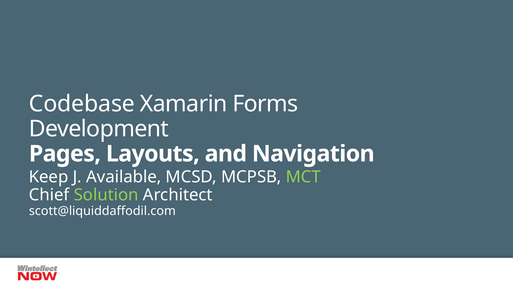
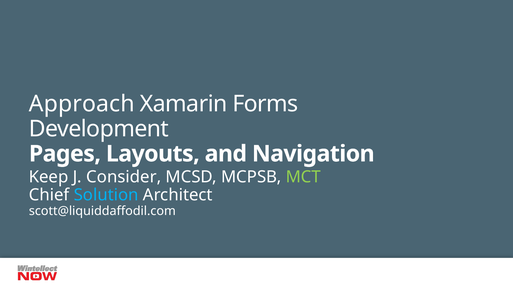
Codebase: Codebase -> Approach (82, 104)
Available: Available -> Consider (124, 177)
Solution colour: light green -> light blue (106, 195)
